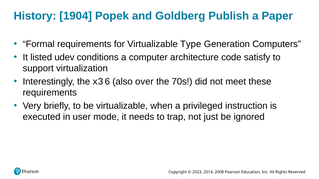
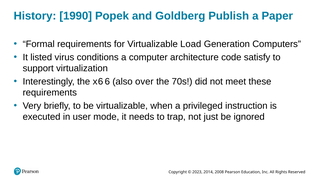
1904: 1904 -> 1990 (76, 16)
Type: Type -> Load (191, 44)
udev: udev -> virus (64, 57)
x 3: 3 -> 6 (101, 82)
